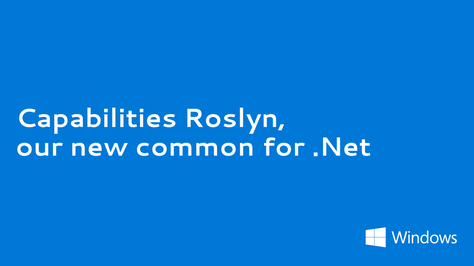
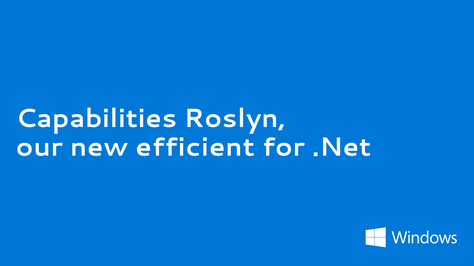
common: common -> efficient (195, 147)
